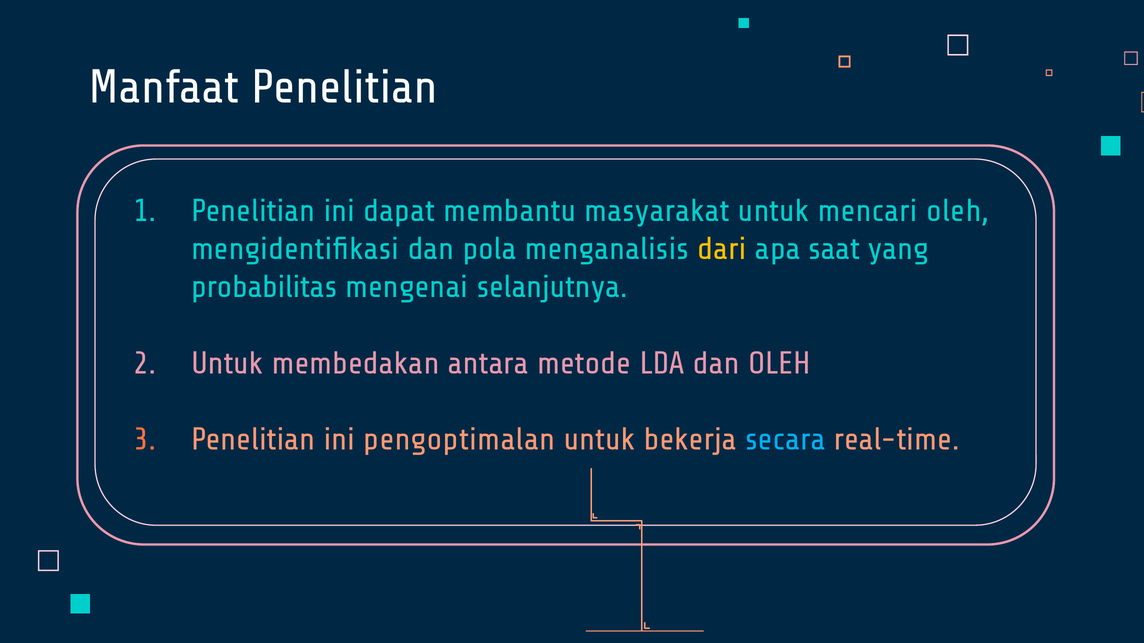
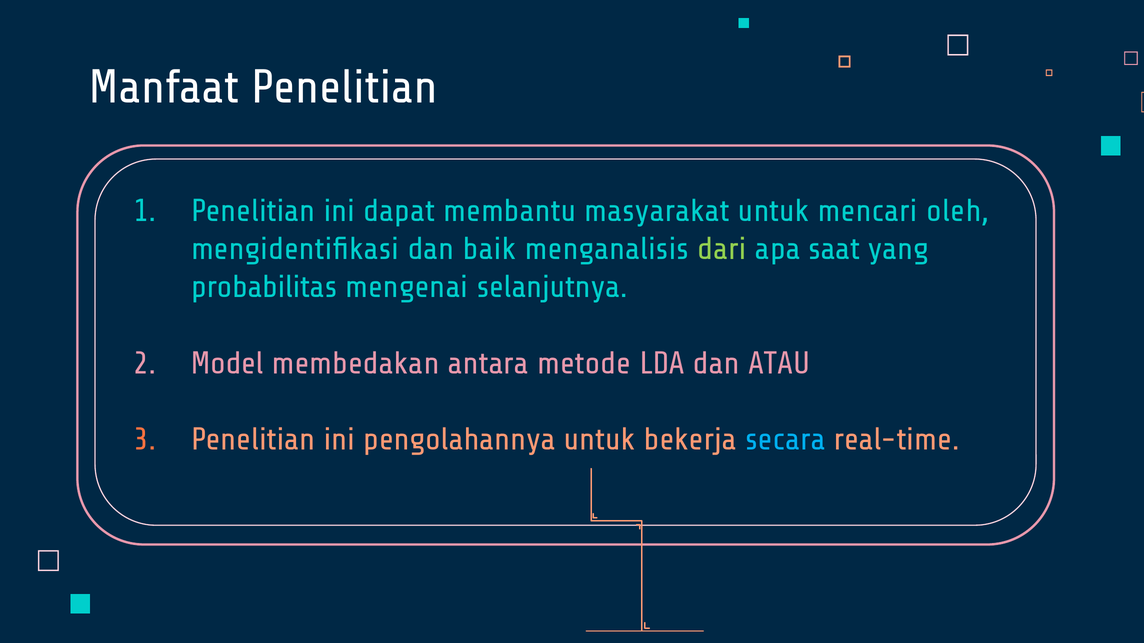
pola: pola -> baik (489, 249)
dari colour: yellow -> light green (722, 249)
Untuk: Untuk -> Model (227, 363)
dan OLEH: OLEH -> ATAU (779, 363)
pengoptimalan: pengoptimalan -> pengolahannya (460, 440)
